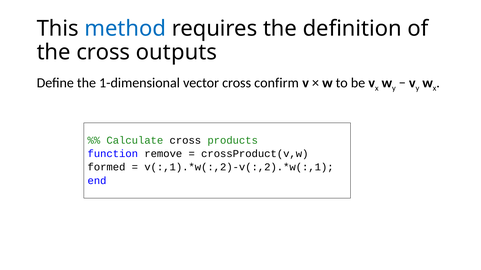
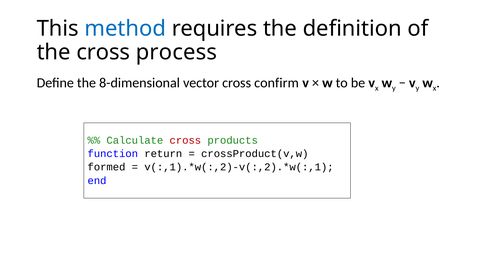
outputs: outputs -> process (176, 52)
1-dimensional: 1-dimensional -> 8-dimensional (140, 83)
cross colour: black -> red (185, 141)
remove: remove -> return (163, 154)
